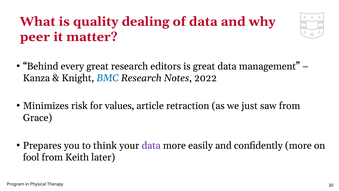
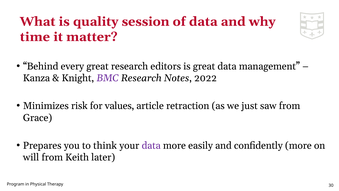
dealing: dealing -> session (146, 22)
peer: peer -> time (35, 37)
BMC colour: blue -> purple (108, 78)
fool: fool -> will (31, 157)
